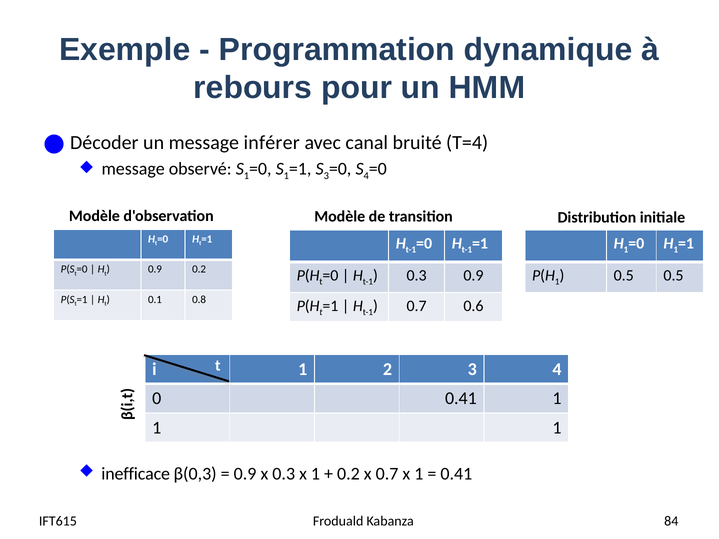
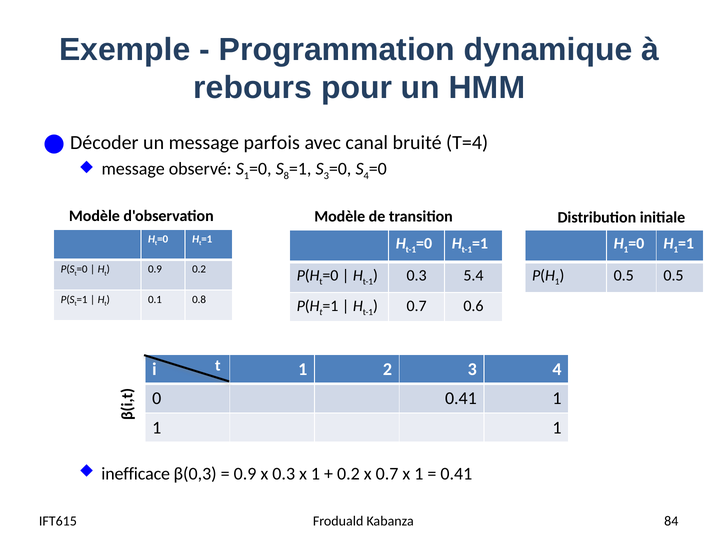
inférer: inférer -> parfois (272, 143)
1: 1 -> 8 (286, 176)
0.3 0.9: 0.9 -> 5.4 (473, 276)
